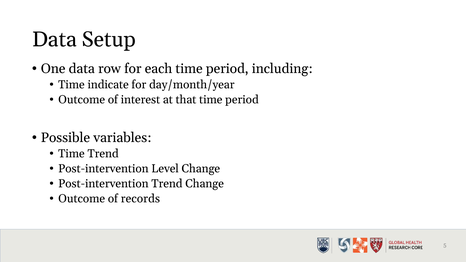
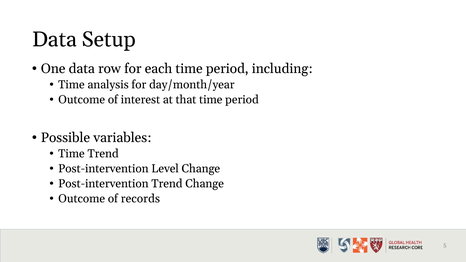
indicate: indicate -> analysis (108, 85)
